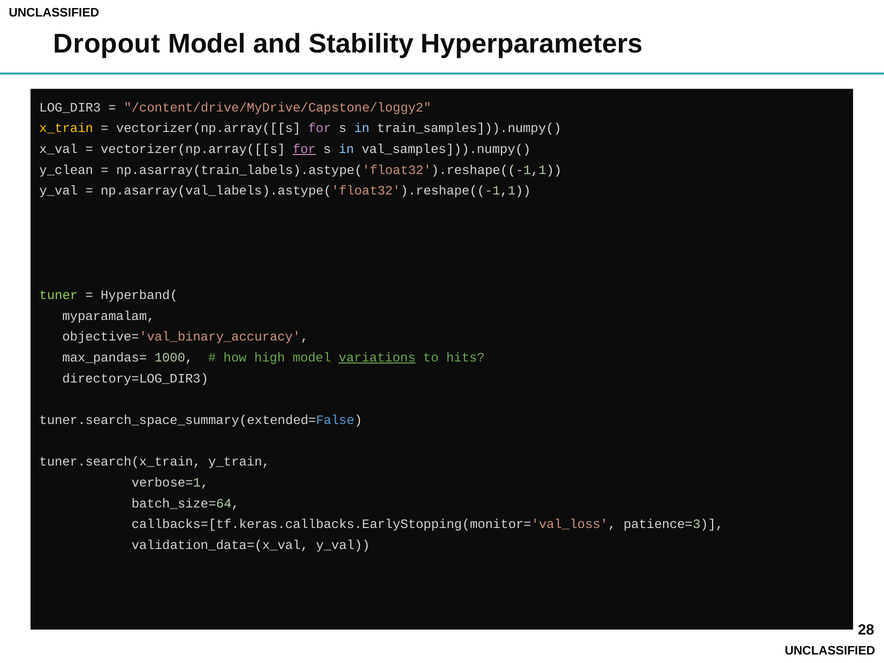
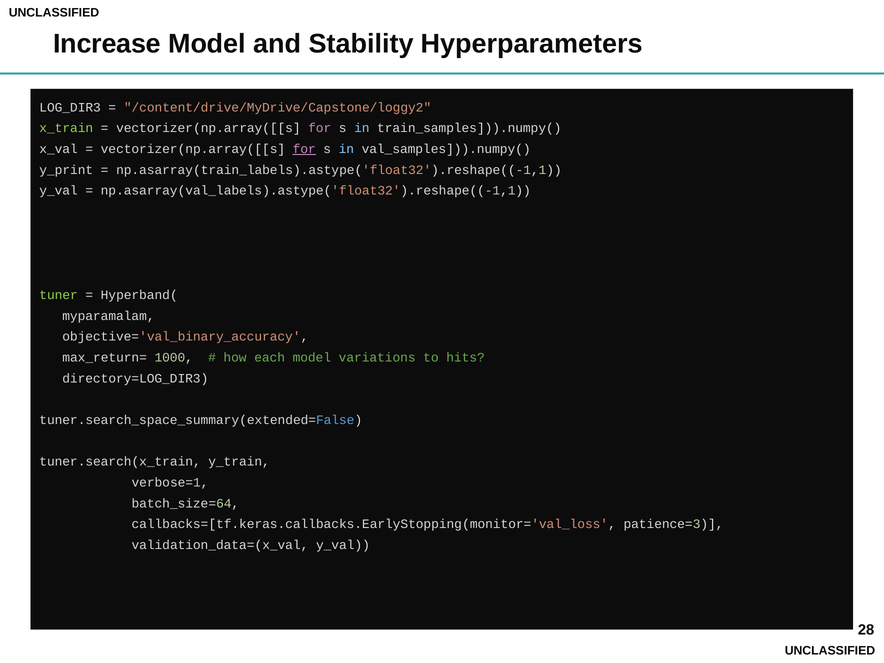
Dropout: Dropout -> Increase (107, 44)
x_train colour: yellow -> light green (66, 128)
y_clean: y_clean -> y_print (66, 170)
max_pandas=: max_pandas= -> max_return= (105, 357)
high: high -> each (270, 357)
variations underline: present -> none (377, 357)
